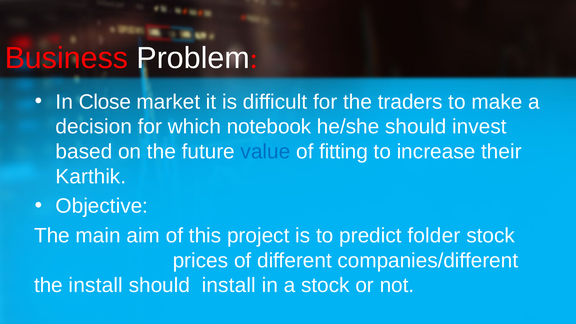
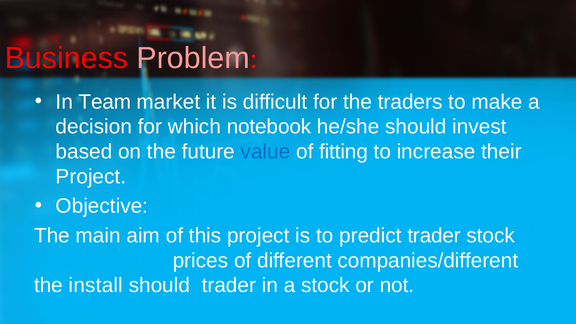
Problem colour: white -> pink (193, 58)
Close: Close -> Team (105, 102)
Karthik: Karthik -> Project (91, 177)
predict folder: folder -> trader (434, 236)
should install: install -> trader (229, 285)
